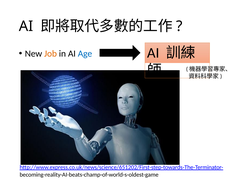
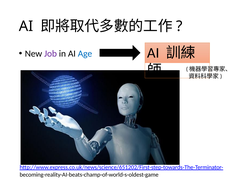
Job colour: orange -> purple (51, 54)
